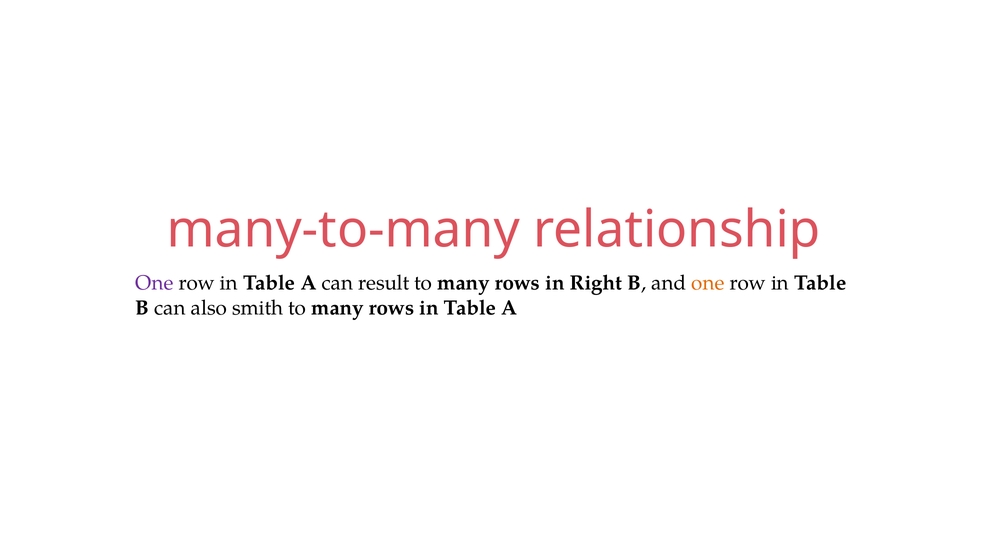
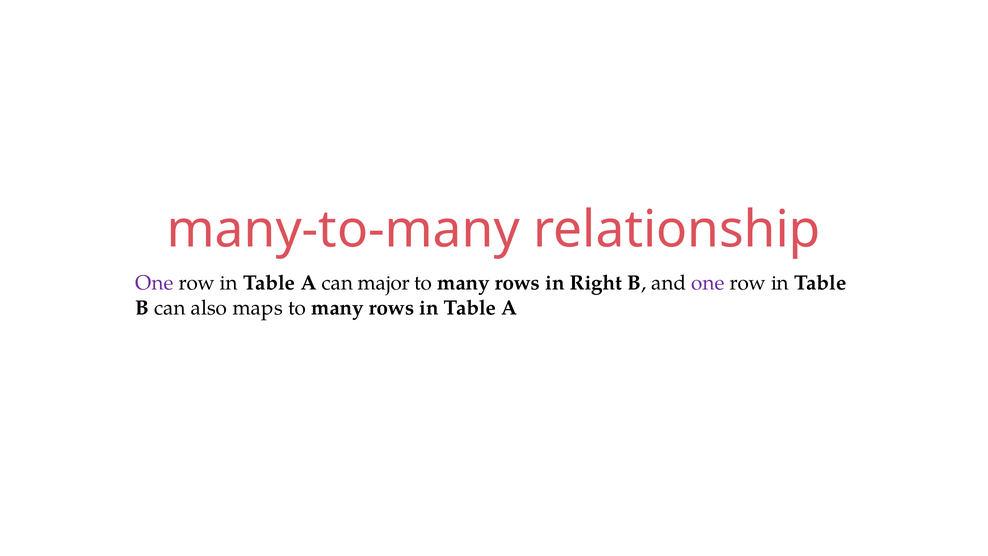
result: result -> major (384, 283)
one colour: orange -> purple (708, 283)
smith: smith -> maps (258, 308)
